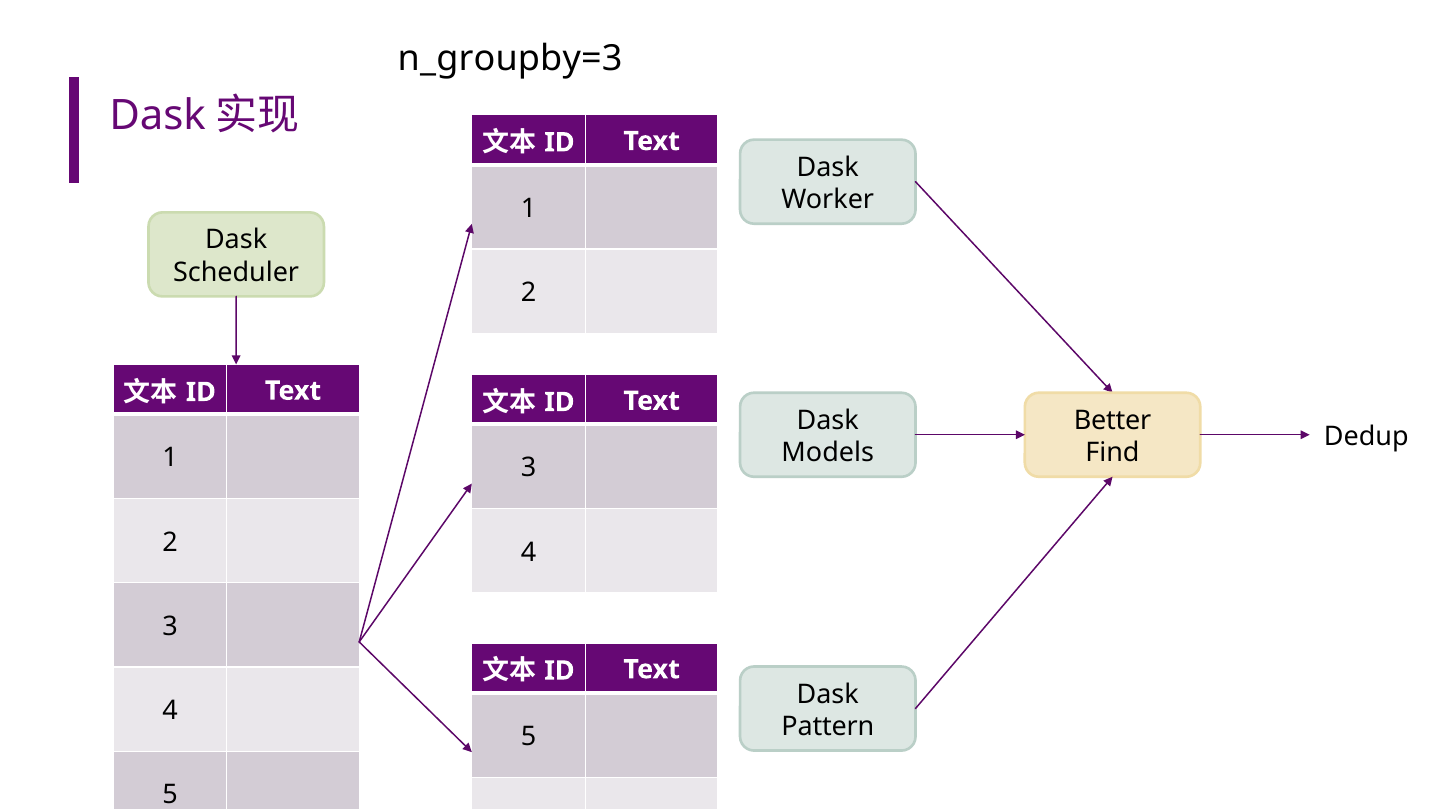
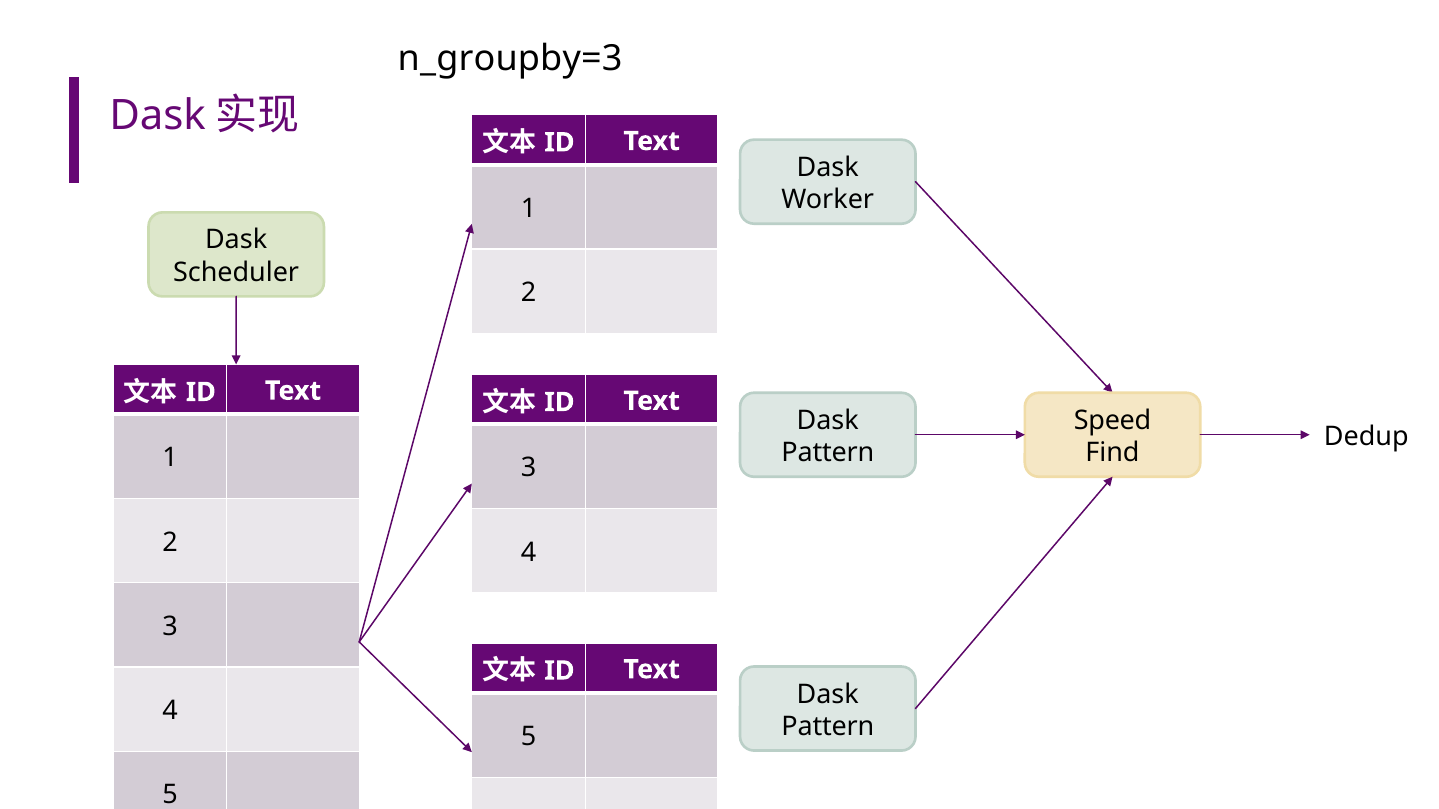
Better: Better -> Speed (1113, 421)
Models: Models -> Pattern (828, 453)
